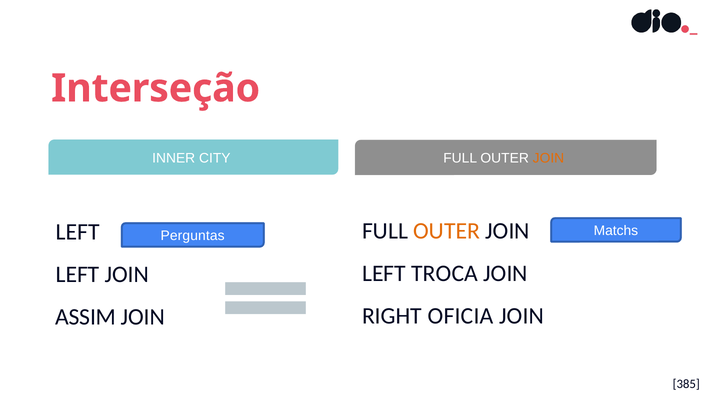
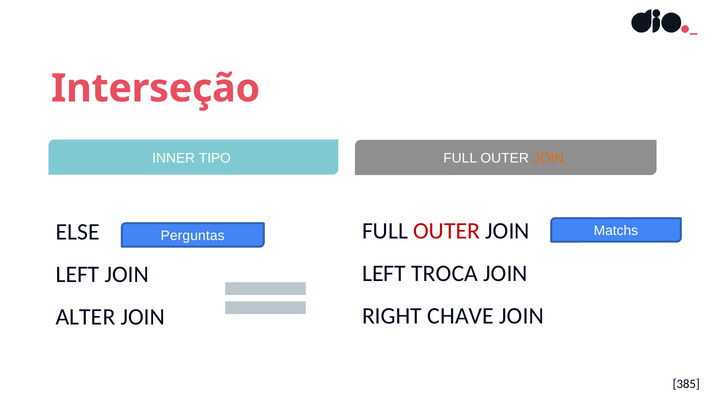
CITY: CITY -> TIPO (215, 158)
OUTER colour: orange -> red (447, 231)
LEFT: LEFT -> ELSE (78, 232)
OFICIA: OFICIA -> CHAVE (461, 316)
ASSIM: ASSIM -> ALTER (85, 317)
